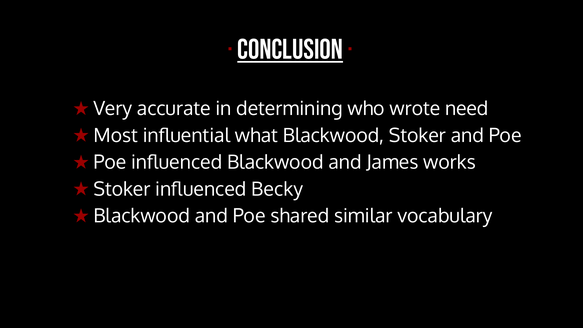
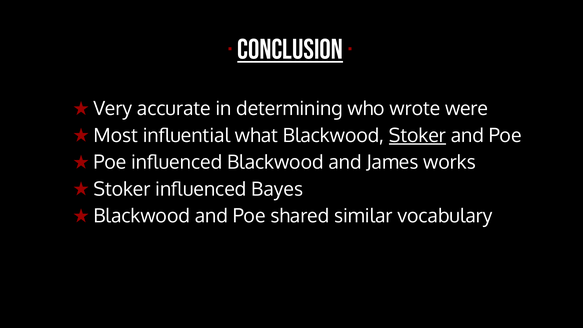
need: need -> were (467, 109)
Stoker underline: none -> present (417, 136)
Becky: Becky -> Bayes (277, 189)
